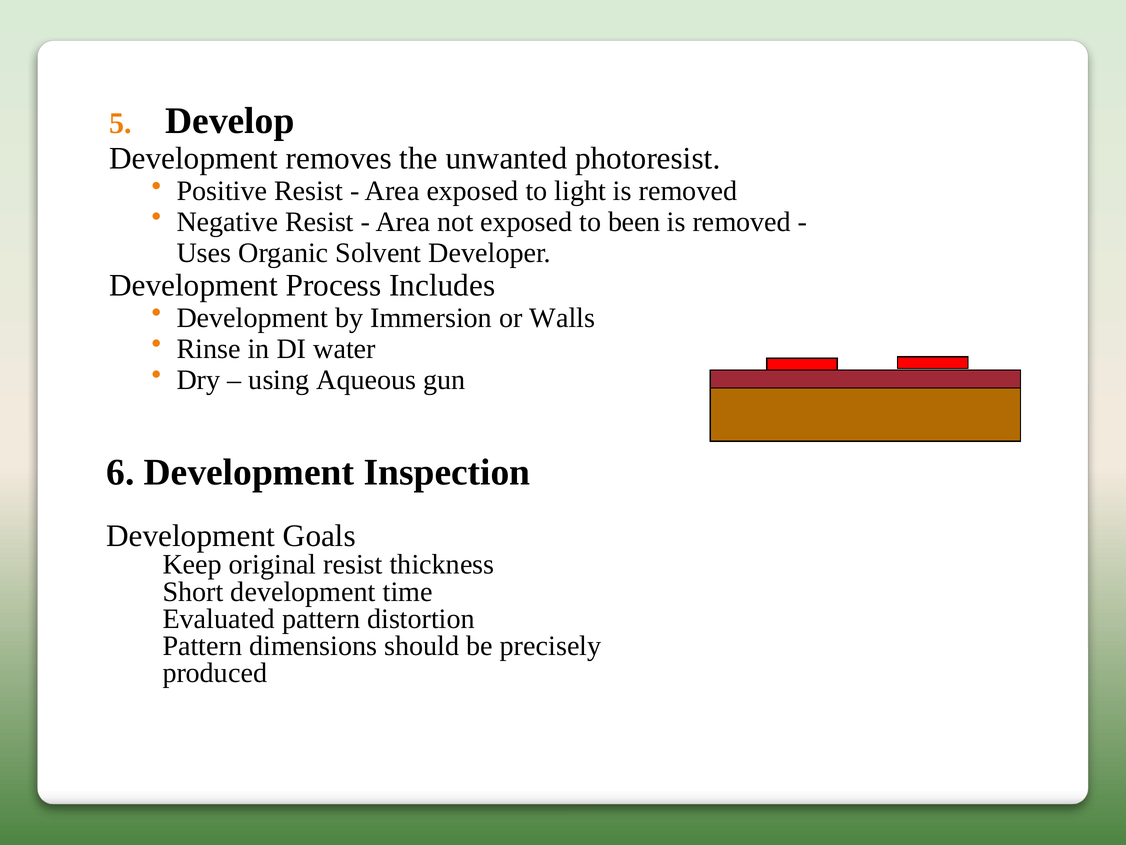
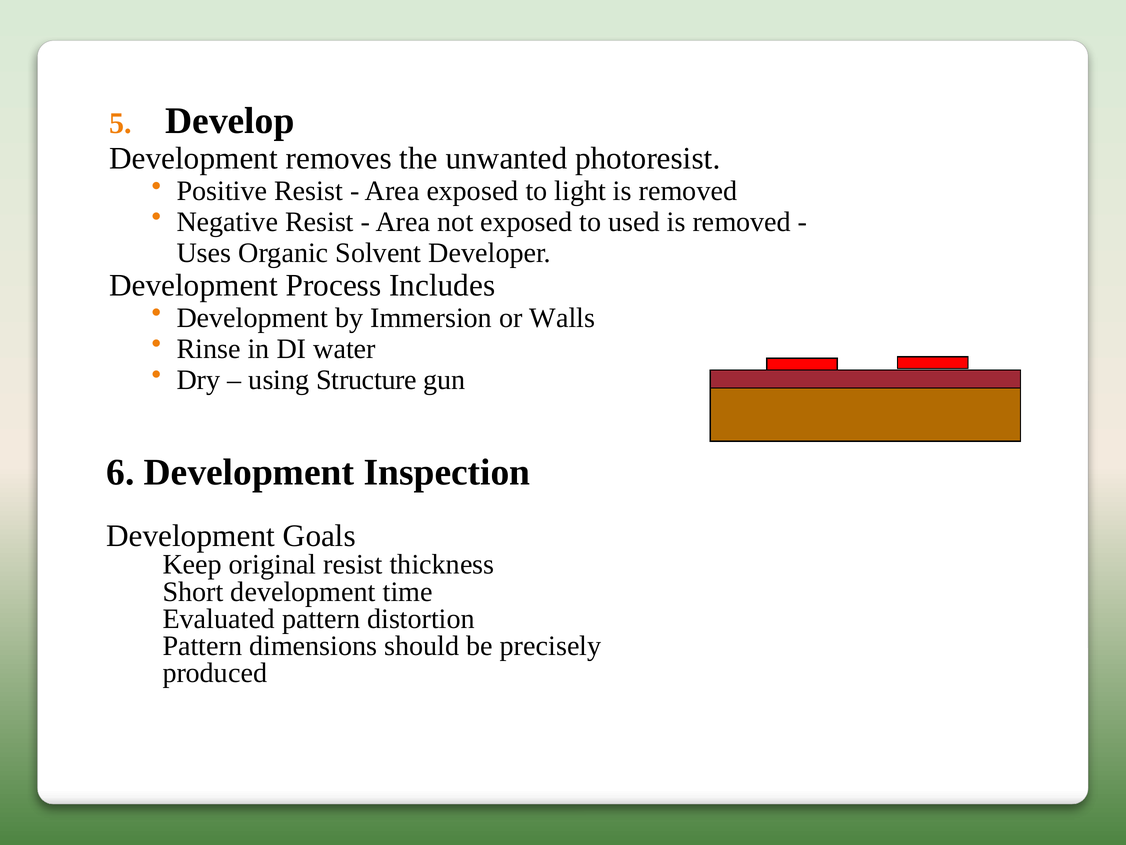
been: been -> used (634, 222)
Aqueous: Aqueous -> Structure (367, 380)
